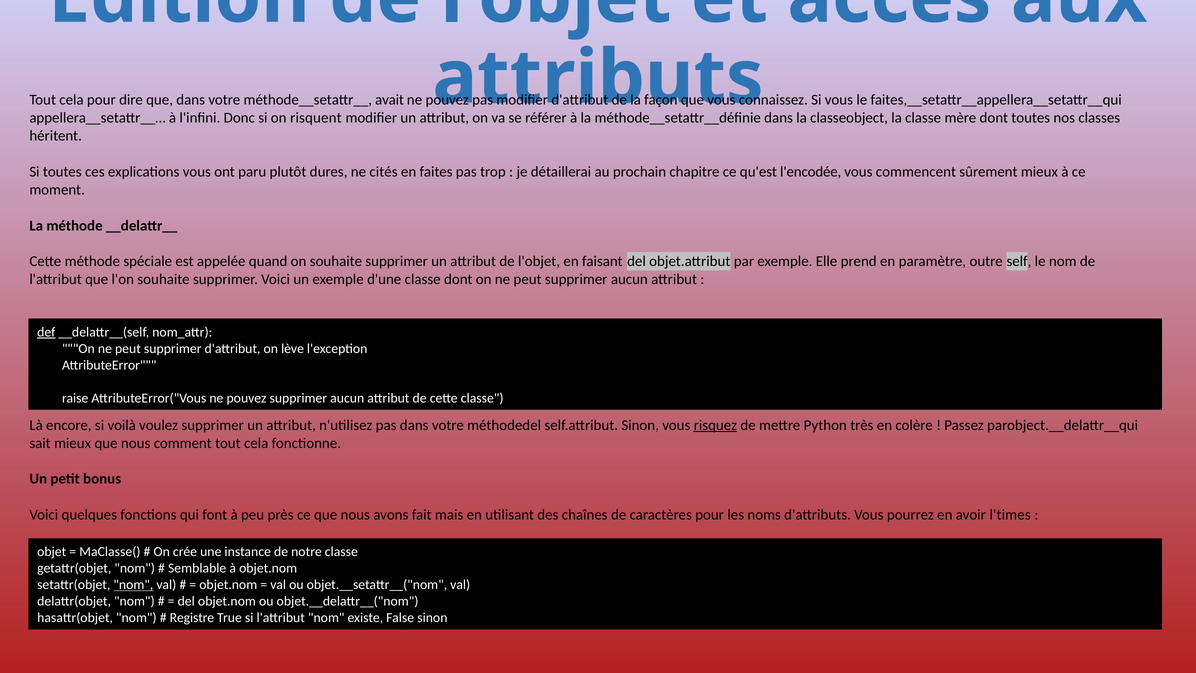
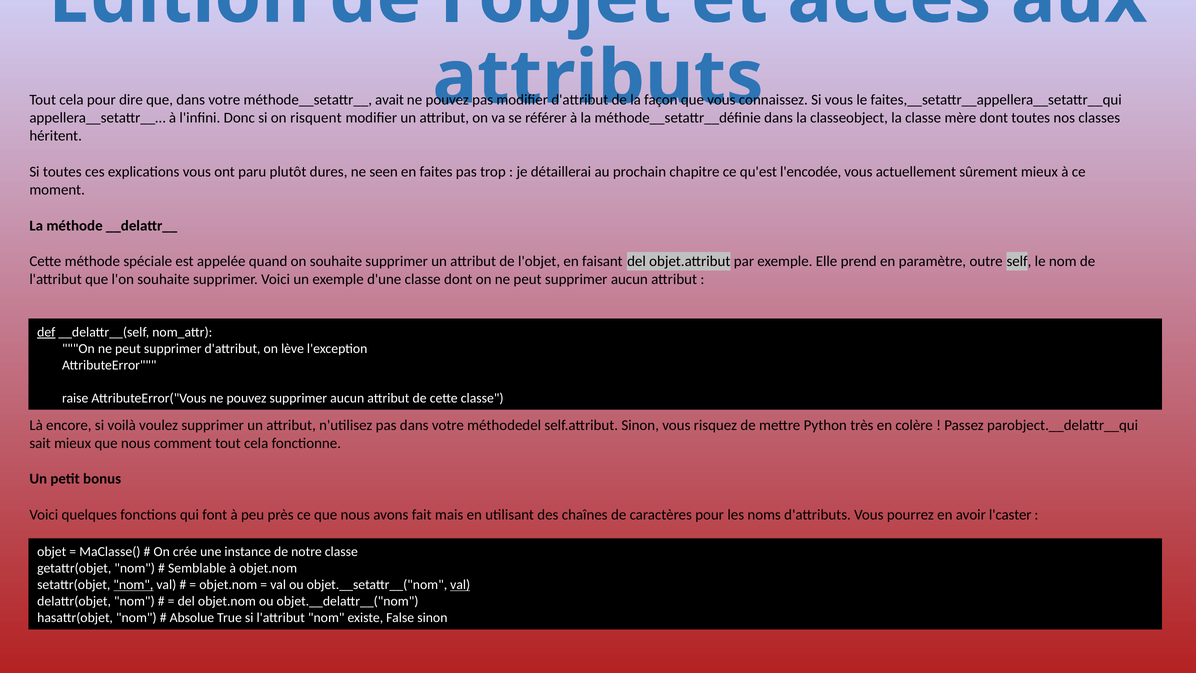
cités: cités -> seen (384, 172)
commencent: commencent -> actuellement (916, 172)
risquez underline: present -> none (715, 425)
l'times: l'times -> l'caster (1010, 515)
val underline: none -> present (460, 585)
Registre: Registre -> Absolue (192, 618)
